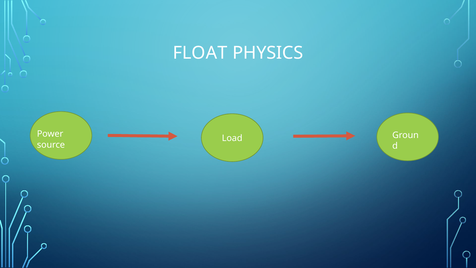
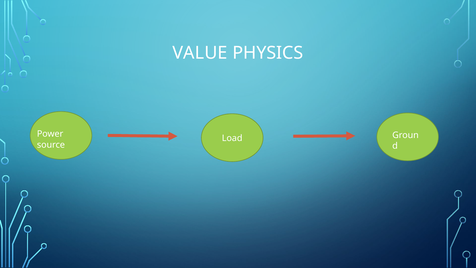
FLOAT: FLOAT -> VALUE (200, 53)
